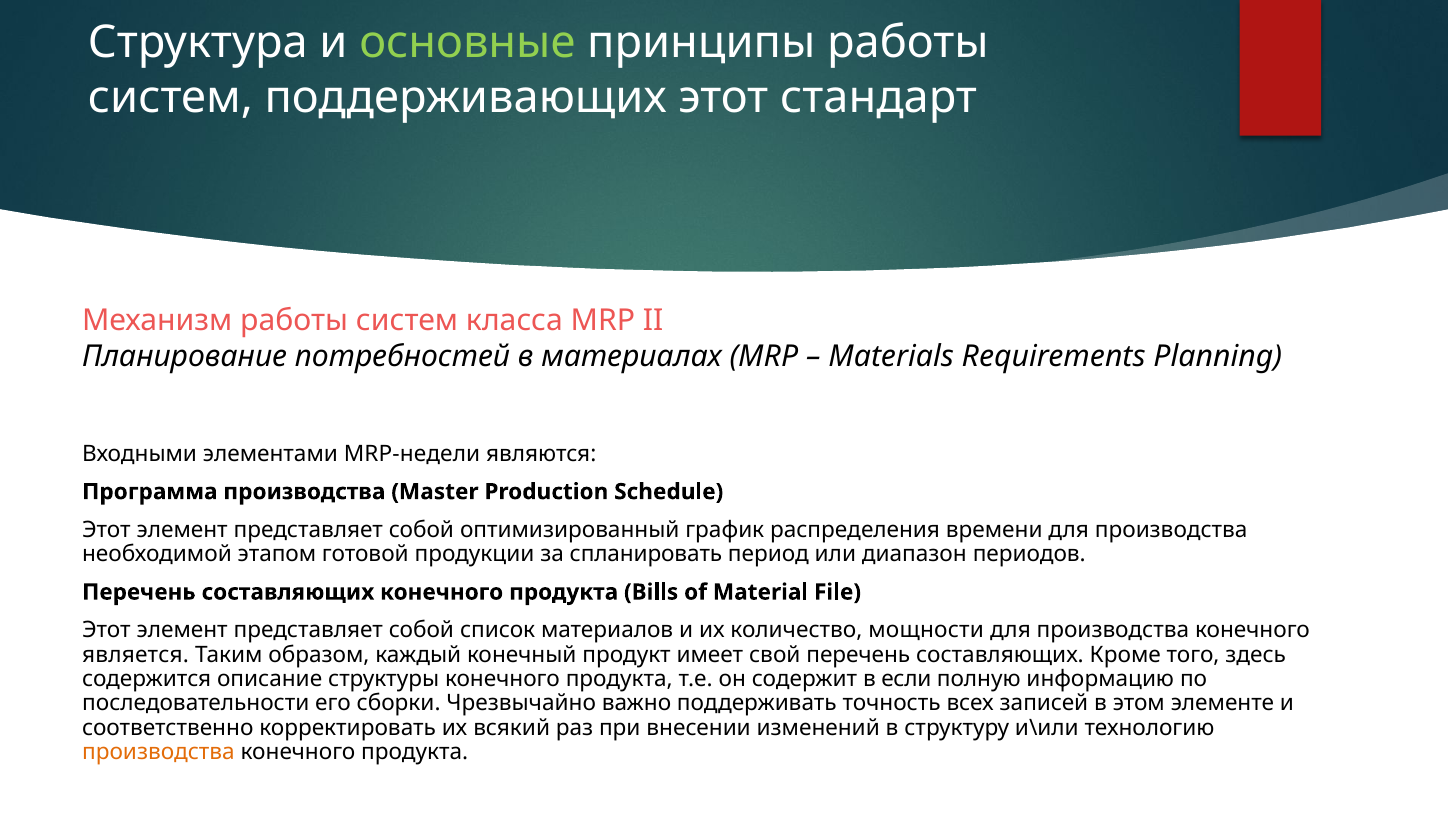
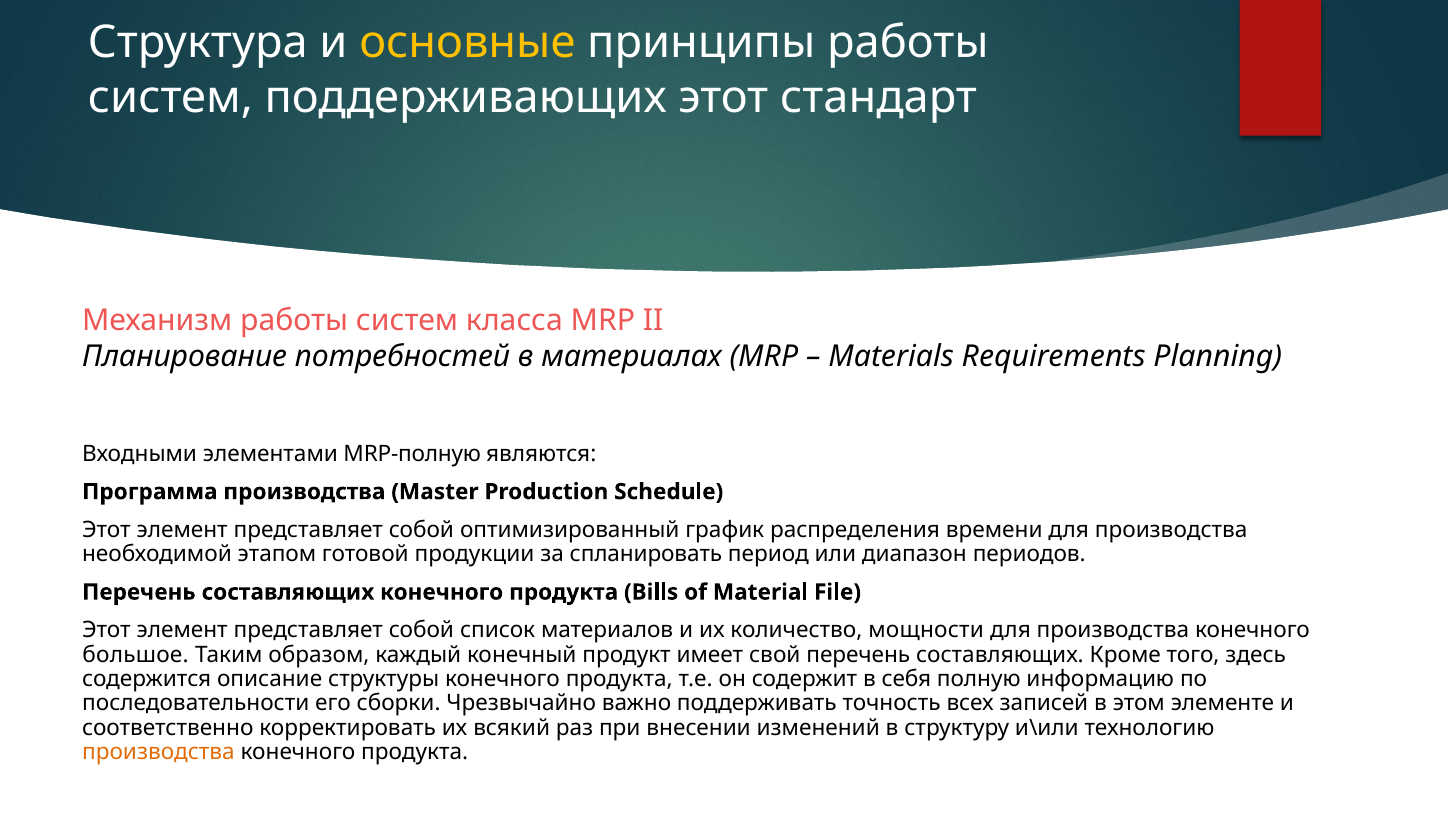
основные colour: light green -> yellow (467, 43)
MRP-недели: MRP-недели -> MRP-полную (412, 454)
является: является -> большое (136, 655)
если: если -> себя (906, 679)
